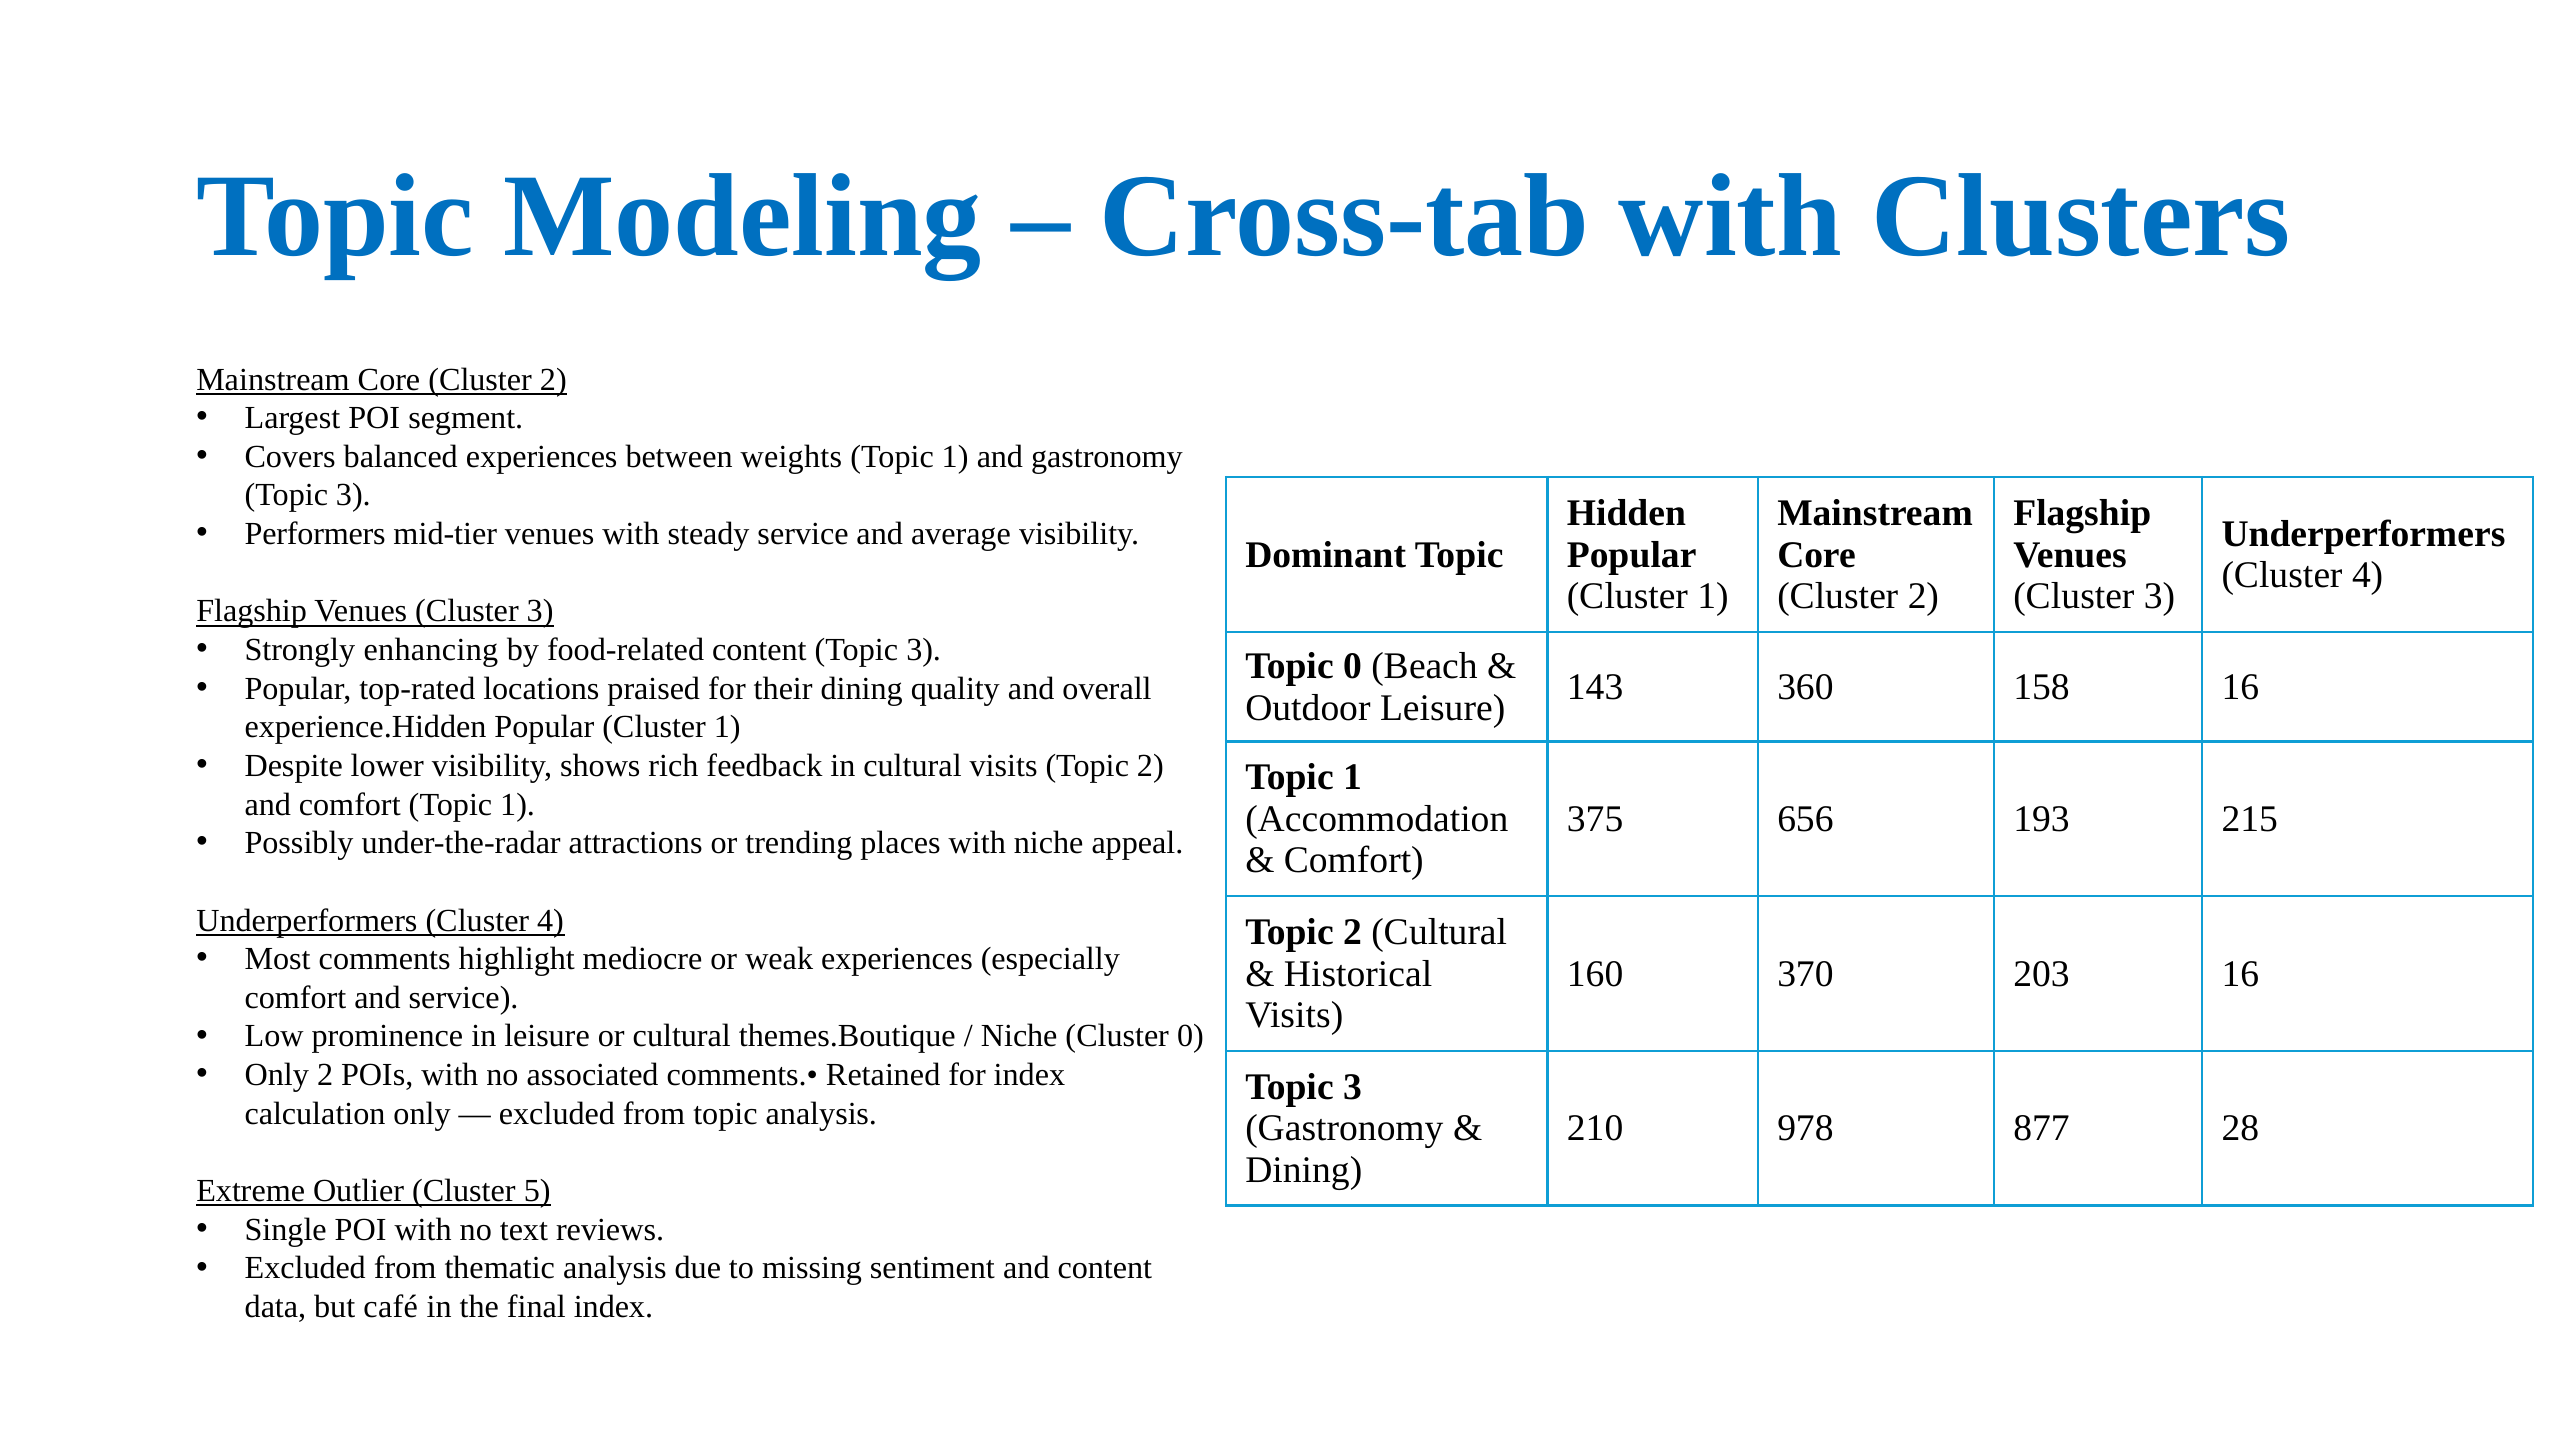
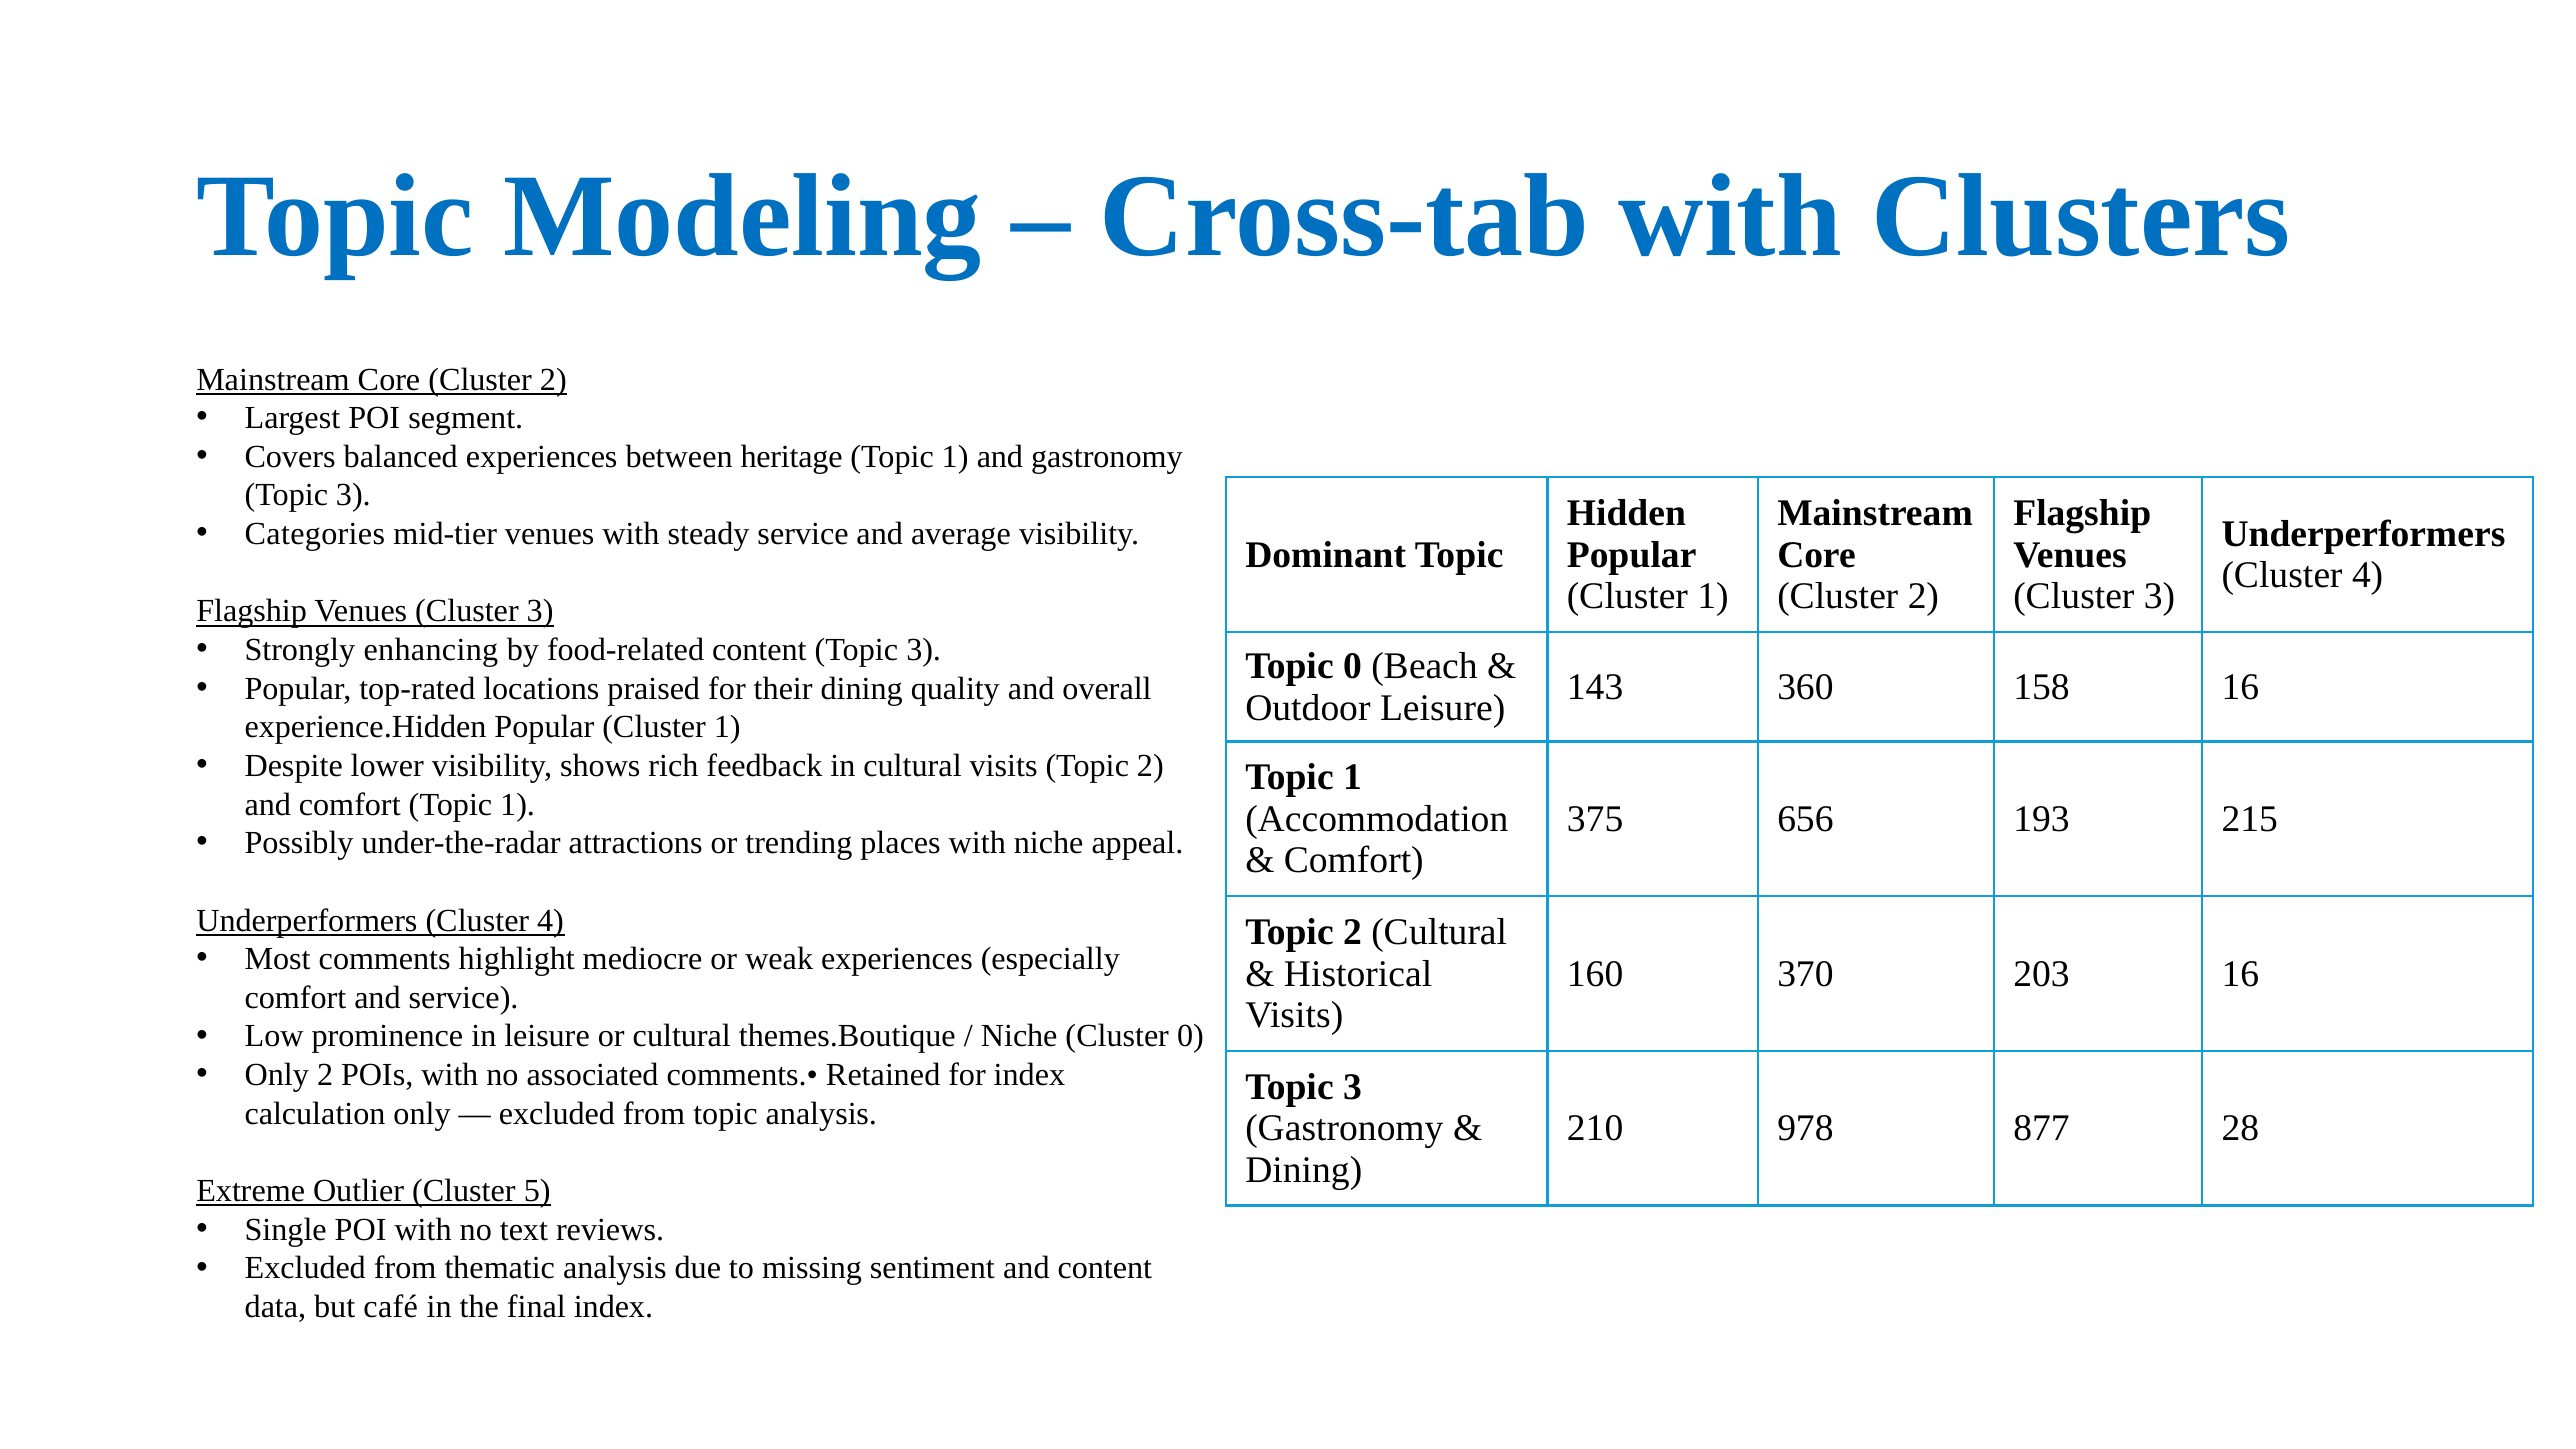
weights: weights -> heritage (792, 457)
Performers: Performers -> Categories (315, 534)
